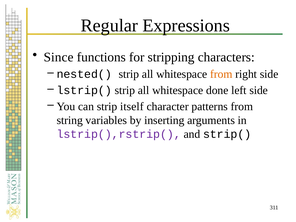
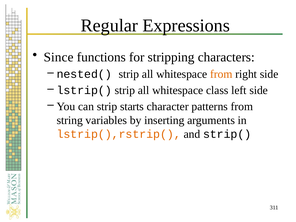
done: done -> class (217, 90)
itself: itself -> starts (132, 106)
lstrip(),rstrip( colour: purple -> orange (119, 134)
